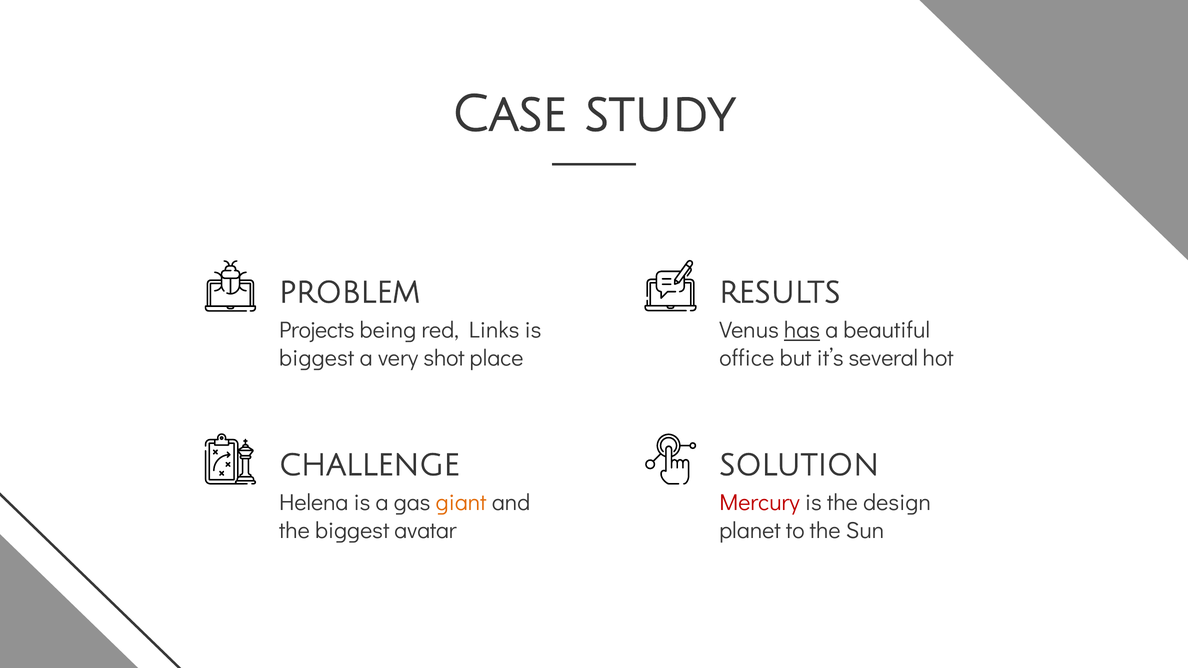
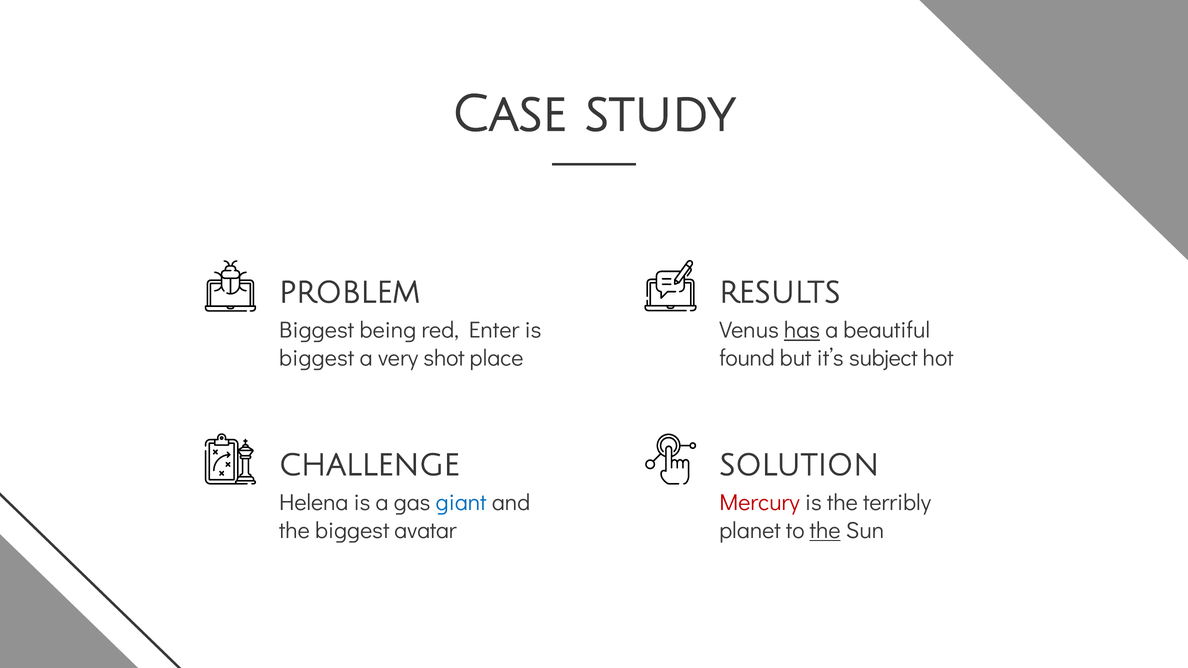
Projects: Projects -> Biggest (317, 330)
Links: Links -> Enter (494, 330)
office: office -> found (747, 358)
several: several -> subject (883, 358)
giant colour: orange -> blue (461, 503)
design: design -> terribly (897, 503)
the underline: none -> present (825, 531)
